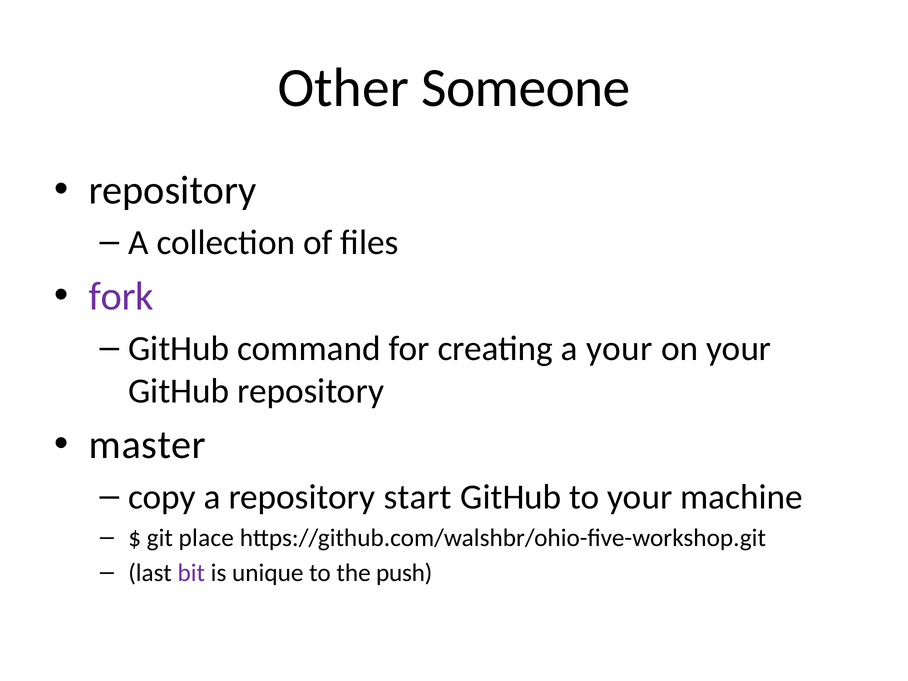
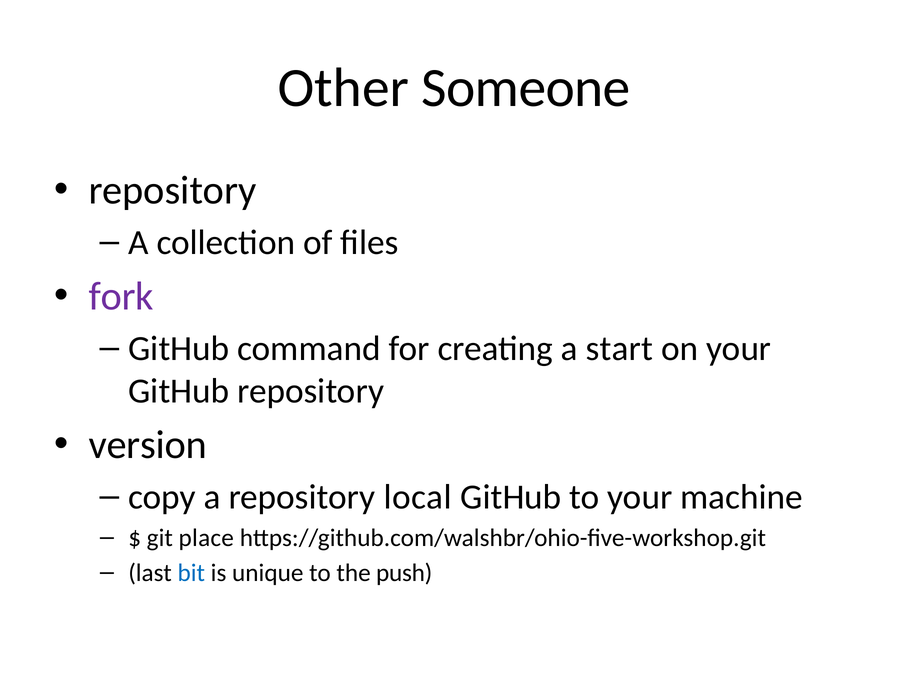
a your: your -> start (619, 349)
master: master -> version (148, 445)
start: start -> local (418, 497)
bit colour: purple -> blue (191, 573)
